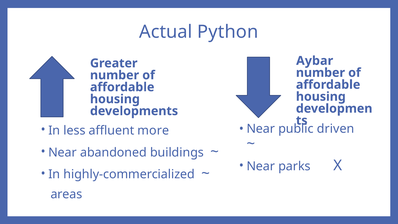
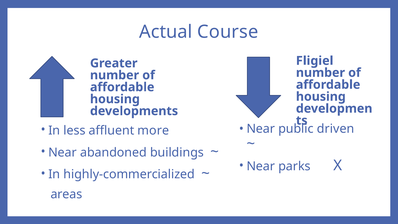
Python: Python -> Course (228, 32)
Aybar: Aybar -> Fligiel (315, 61)
